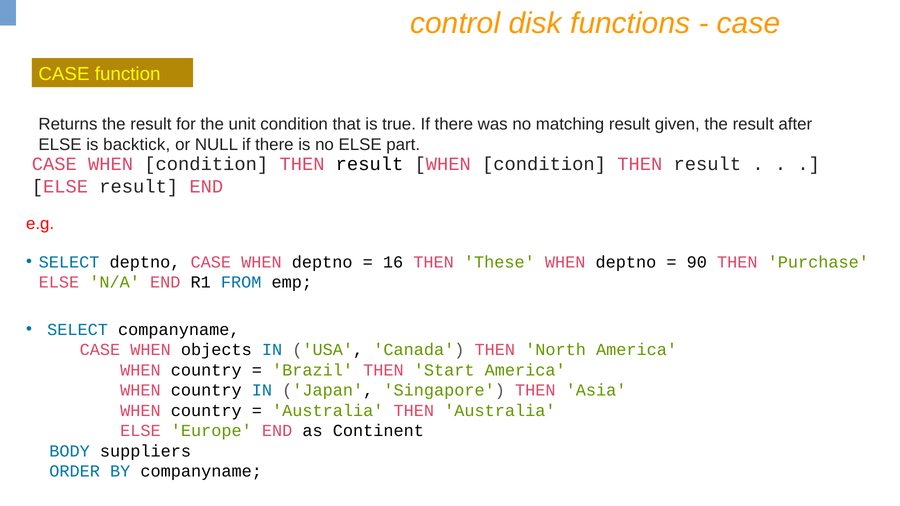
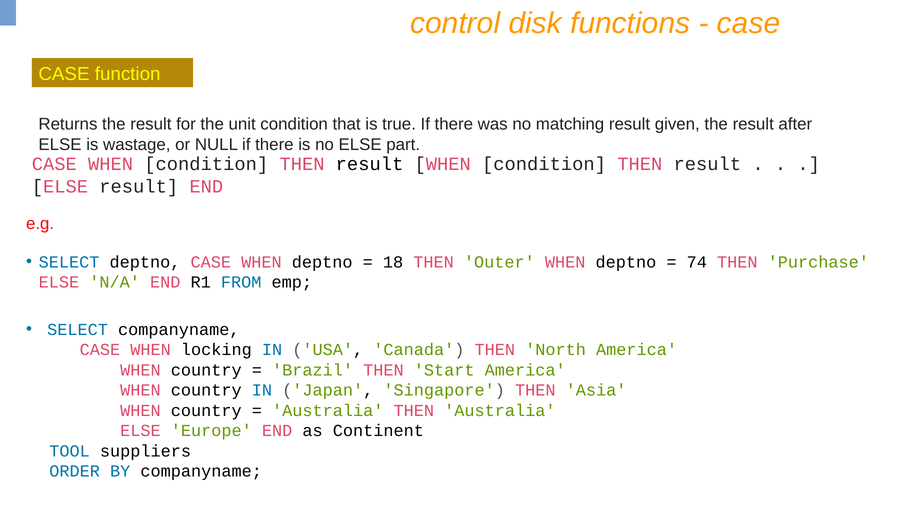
backtick: backtick -> wastage (137, 145)
16: 16 -> 18 (393, 262)
These: These -> Outer (499, 262)
90: 90 -> 74 (697, 262)
objects: objects -> locking (216, 350)
BODY: BODY -> TOOL (70, 451)
